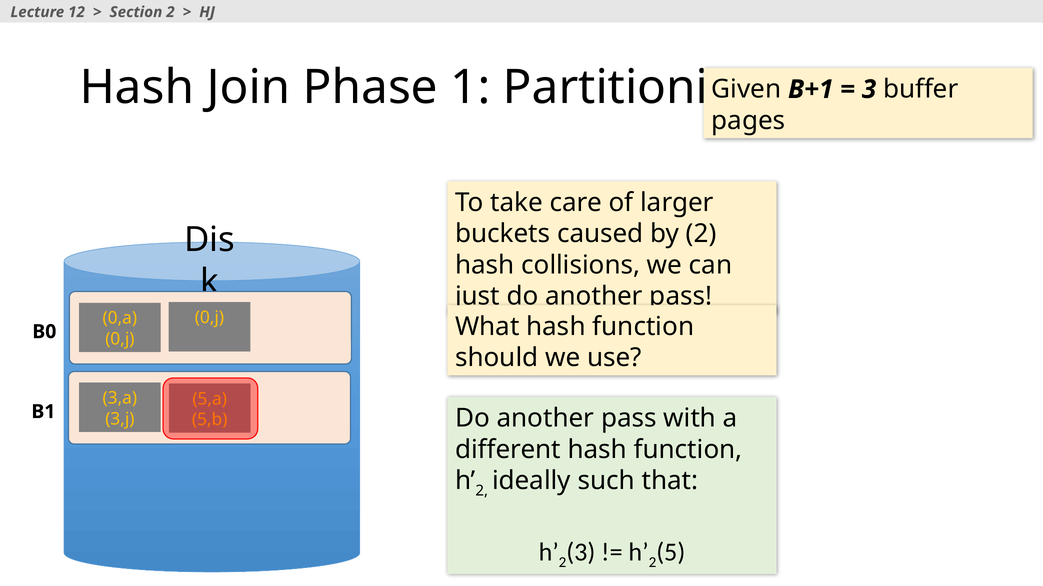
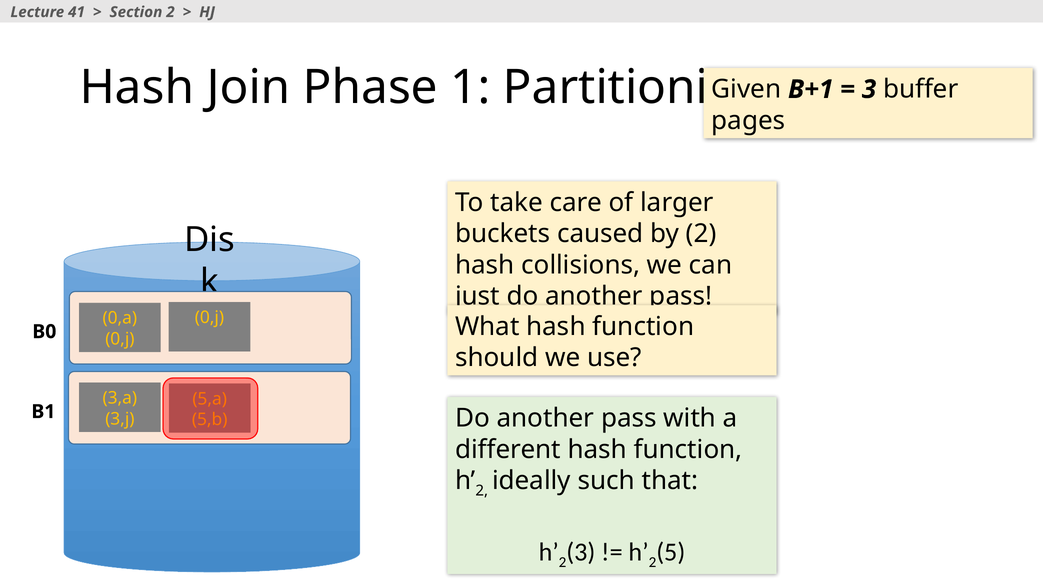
12: 12 -> 41 (77, 12)
